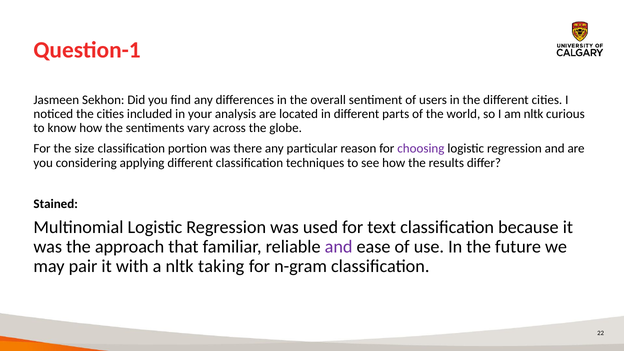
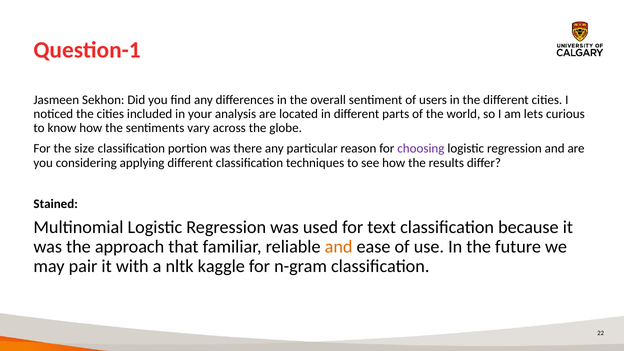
am nltk: nltk -> lets (533, 114)
and colour: purple -> orange (339, 247)
taking: taking -> kaggle (221, 266)
